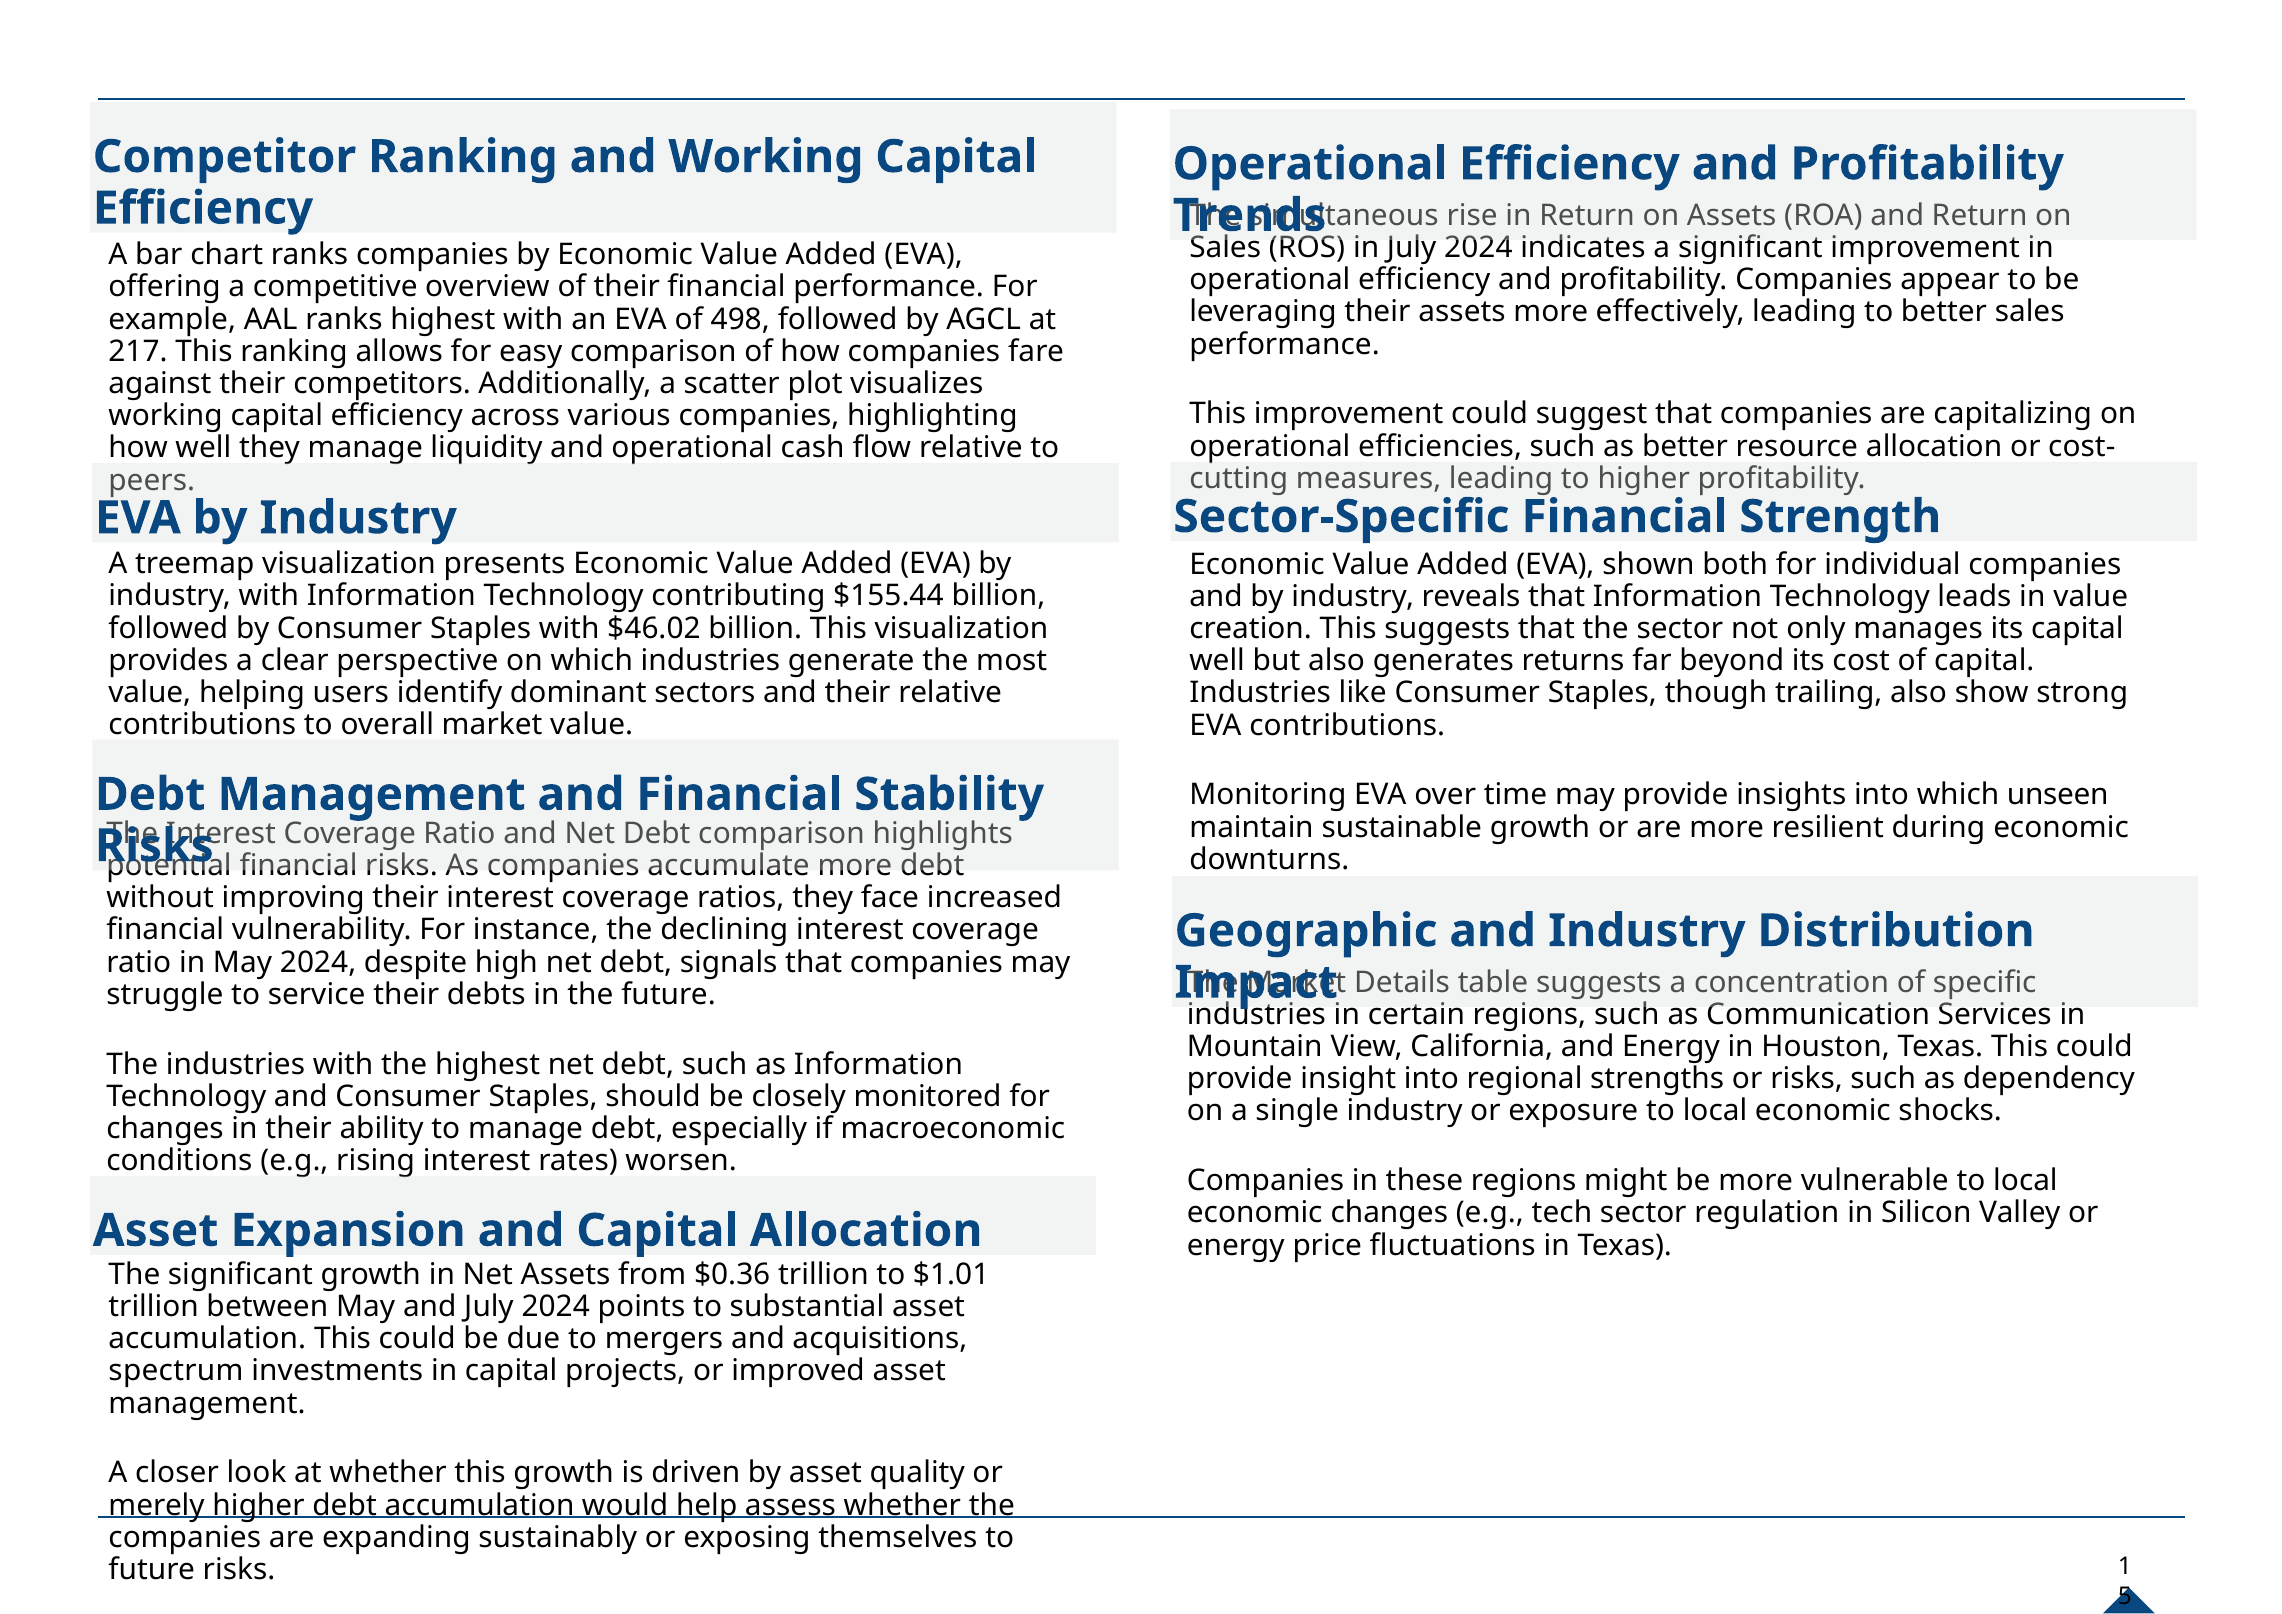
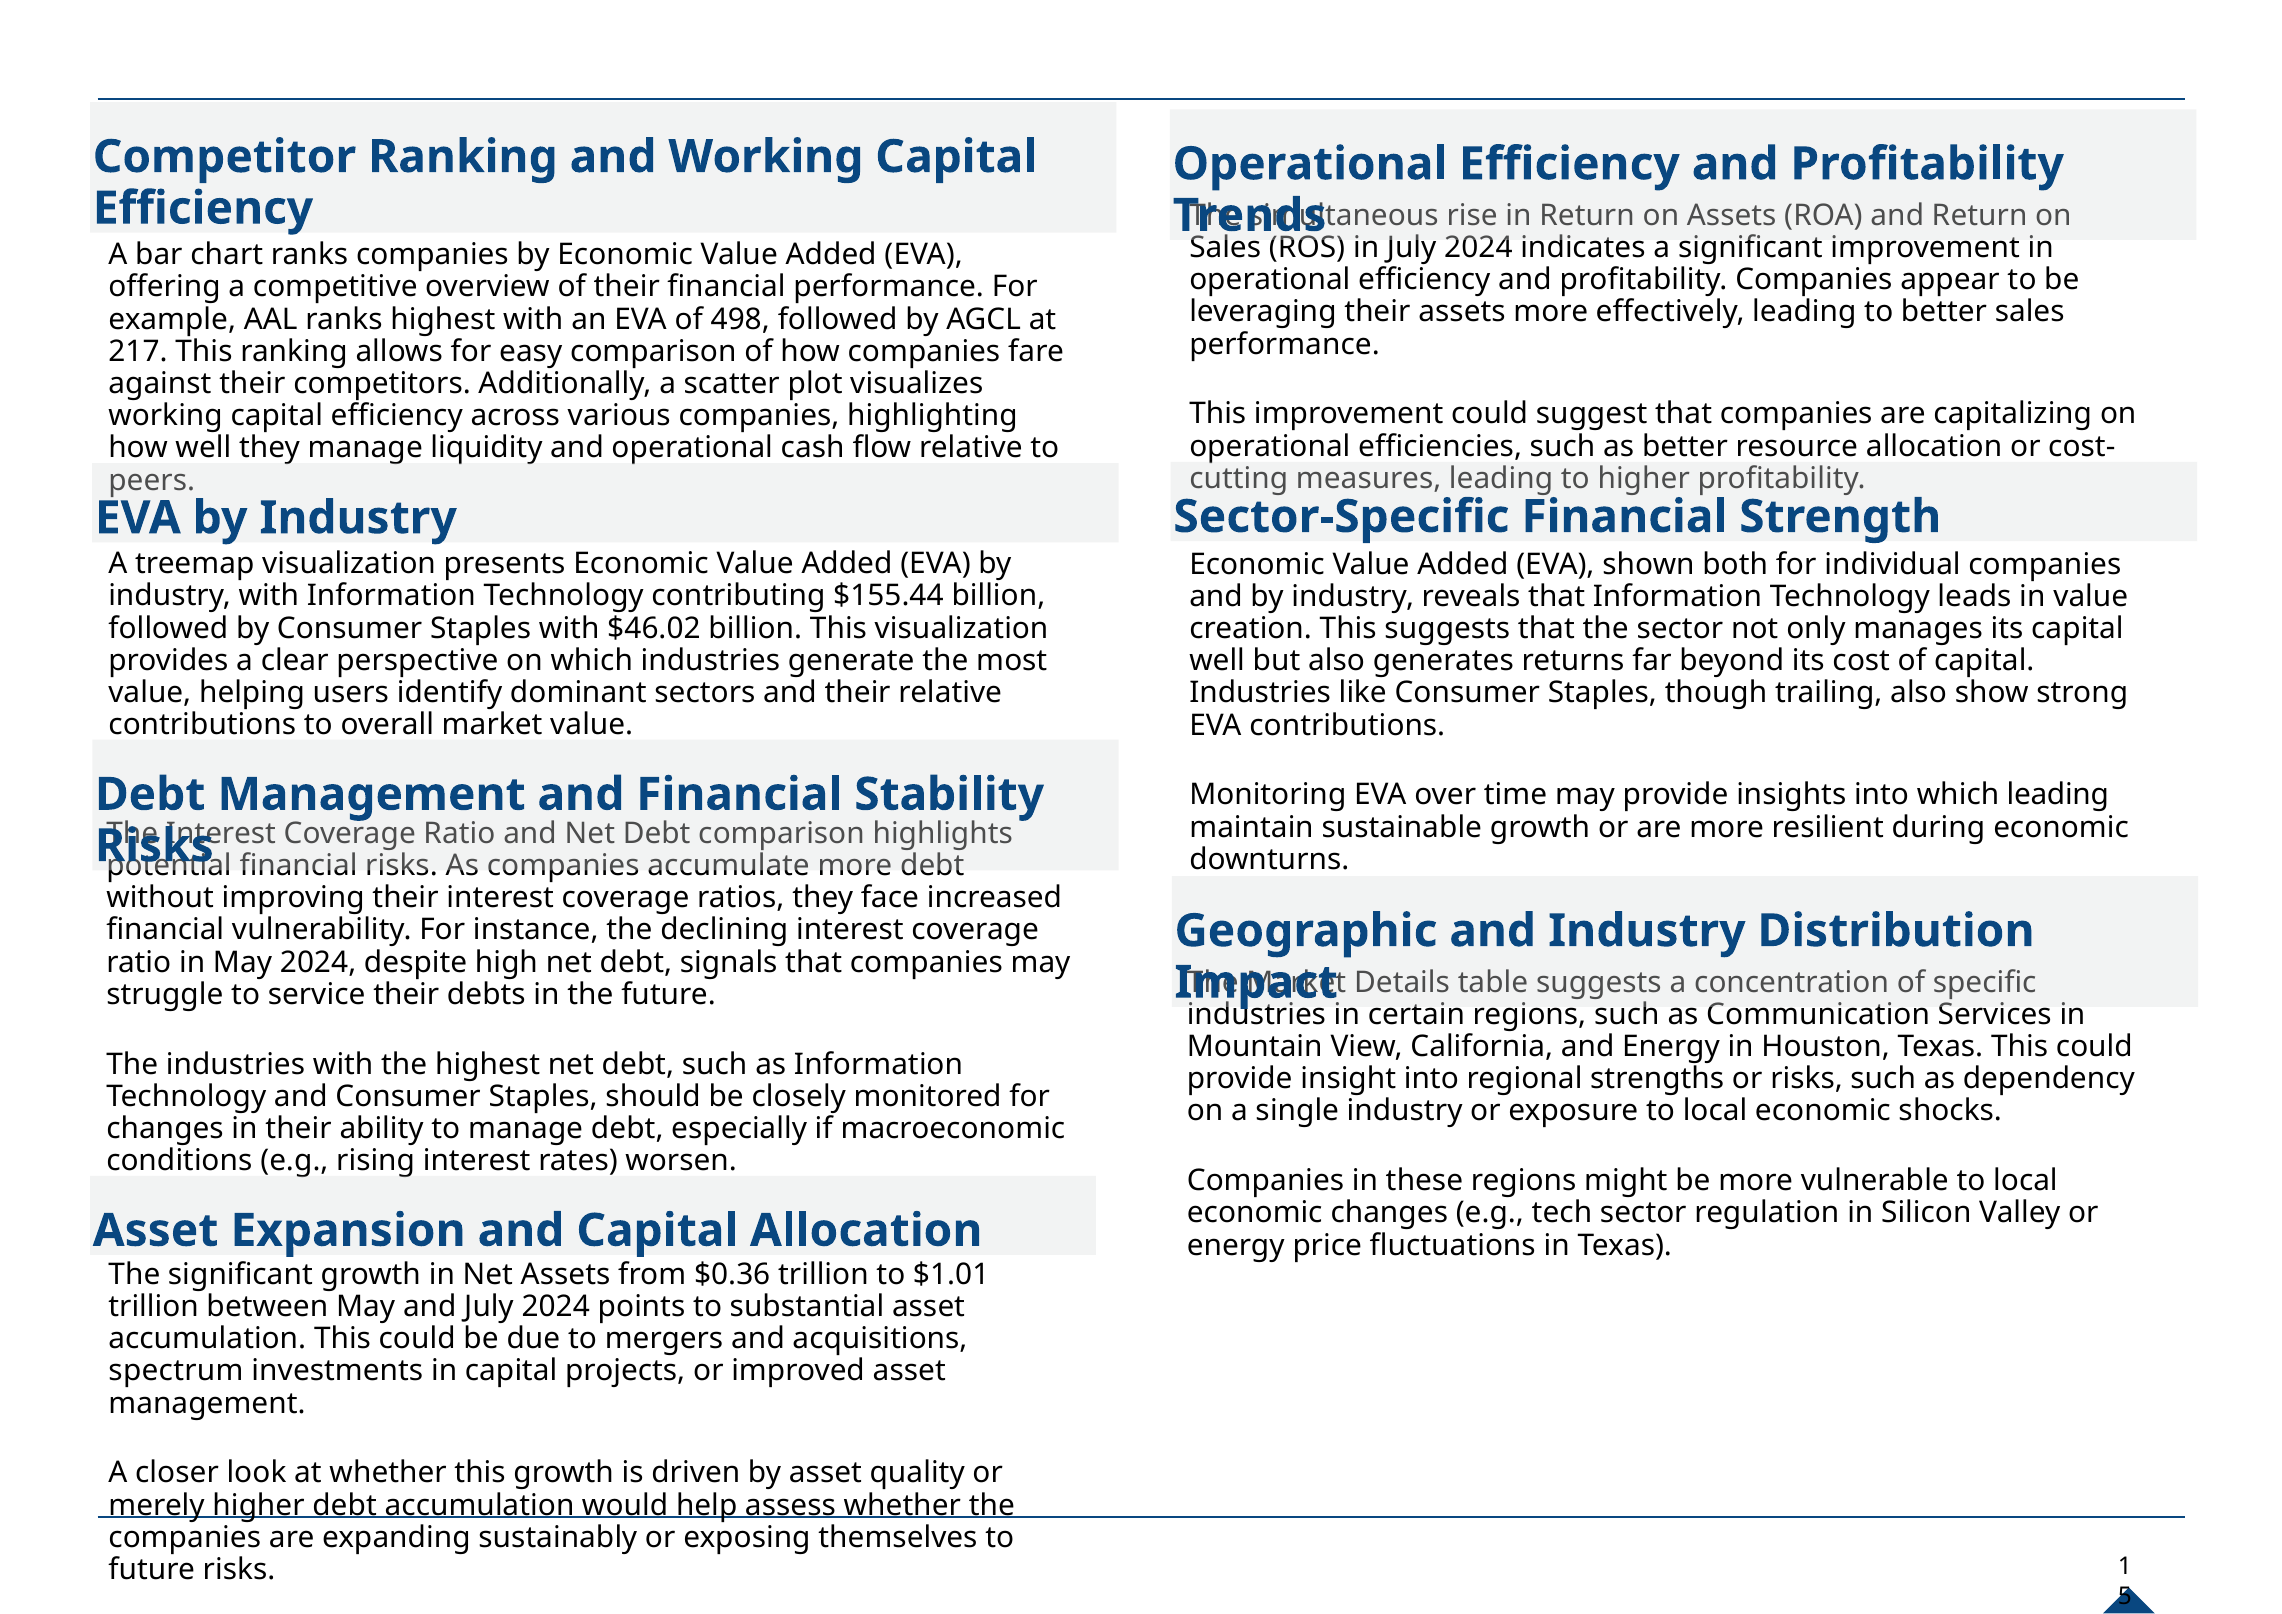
which unseen: unseen -> leading (2058, 795)
